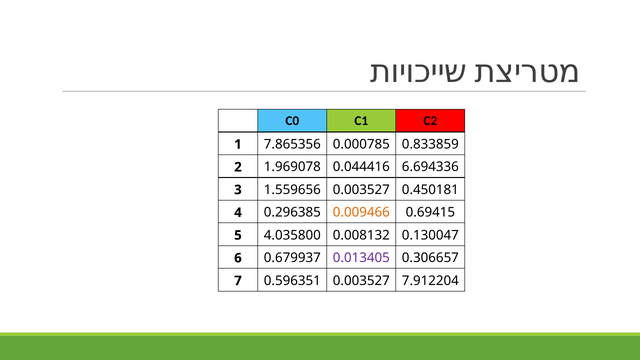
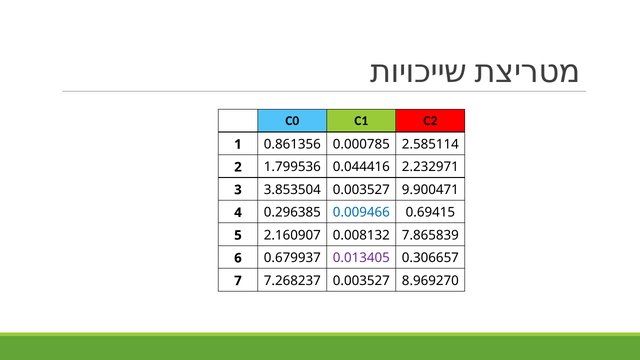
7.865356: 7.865356 -> 0.861356 (292, 144)
0.833859: 0.833859 -> 2.585114 (430, 144)
1.969078: 1.969078 -> 1.799536 (292, 167)
6.694336: 6.694336 -> 2.232971 (430, 167)
1.559656: 1.559656 -> 3.853504 (292, 190)
0.450181: 0.450181 -> 9.900471 (430, 190)
0.009466 colour: orange -> blue (361, 213)
4.035800: 4.035800 -> 2.160907 (292, 235)
0.130047: 0.130047 -> 7.865839 (430, 235)
0.596351: 0.596351 -> 7.268237 (292, 281)
7.912204: 7.912204 -> 8.969270 (430, 281)
